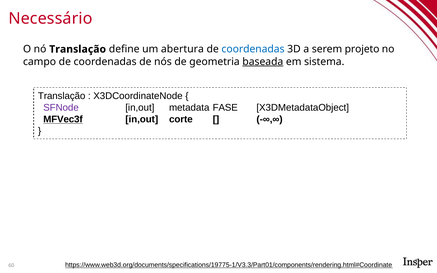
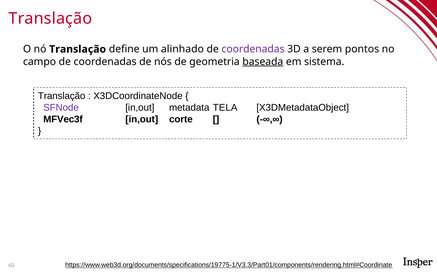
Necessário: Necessário -> Translação (50, 18)
abertura: abertura -> alinhado (182, 49)
coordenadas colour: blue -> purple (253, 49)
projeto: projeto -> pontos (362, 49)
FASE: FASE -> TELA (225, 108)
MFVec3f underline: present -> none (63, 119)
